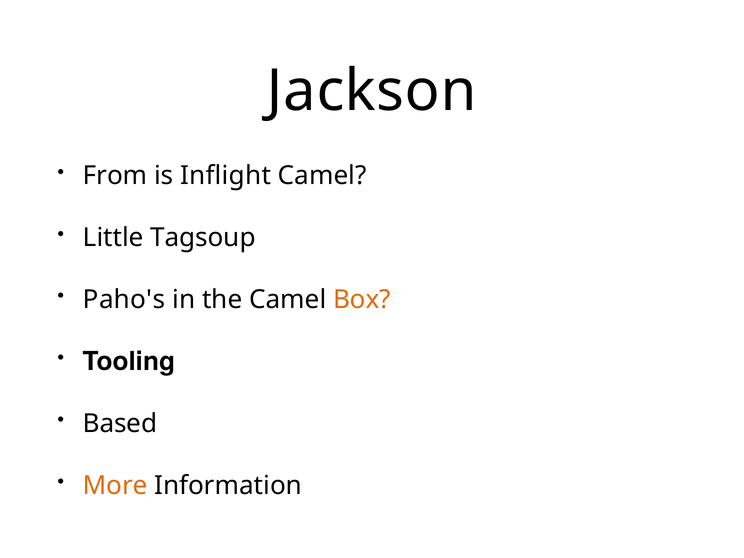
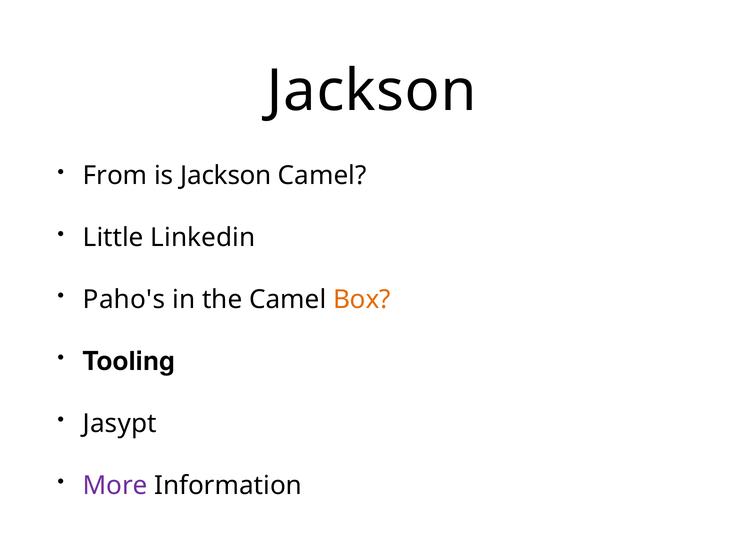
is Inflight: Inflight -> Jackson (226, 176)
Tagsoup: Tagsoup -> Linkedin (203, 238)
Based: Based -> Jasypt (120, 423)
More colour: orange -> purple (115, 485)
